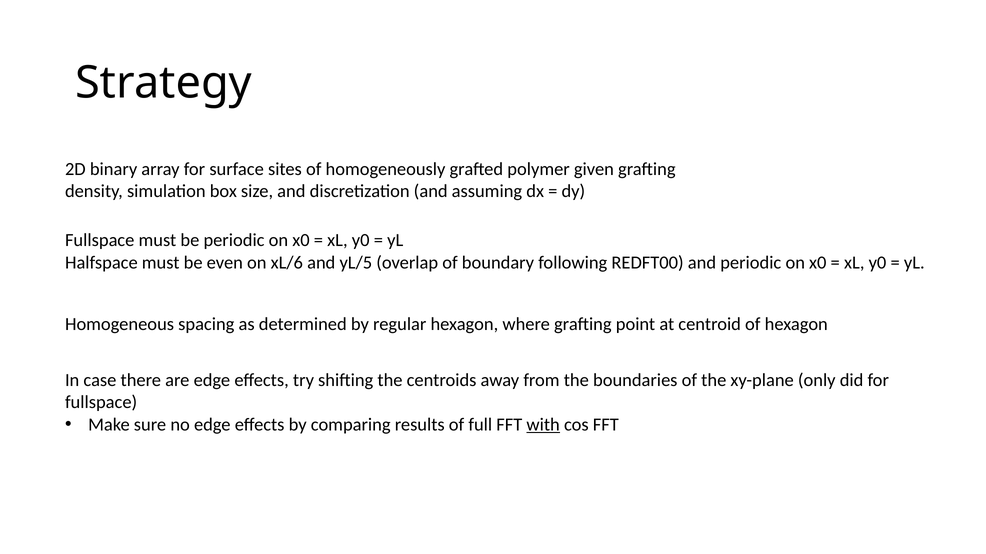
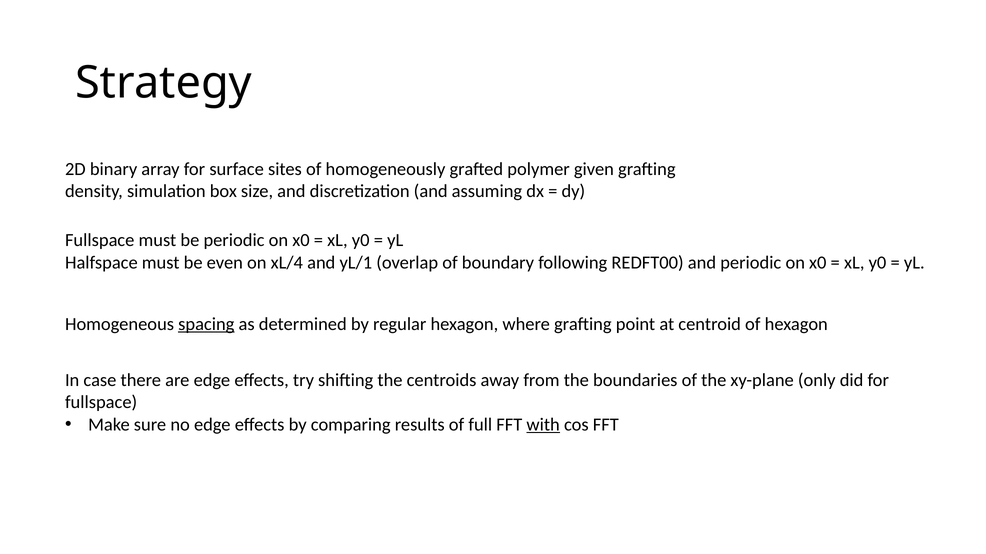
xL/6: xL/6 -> xL/4 (287, 263)
yL/5: yL/5 -> yL/1 (356, 263)
spacing underline: none -> present (206, 324)
